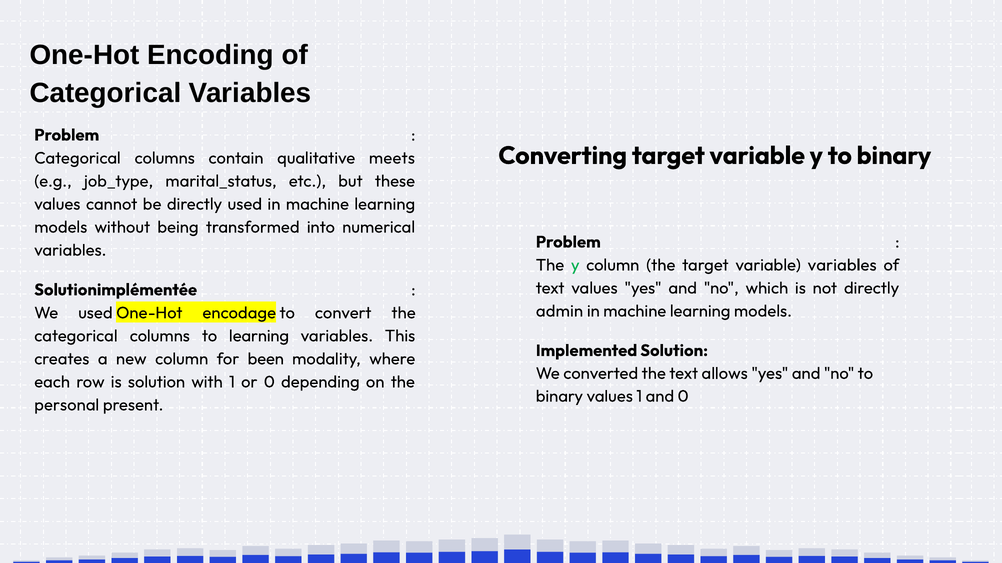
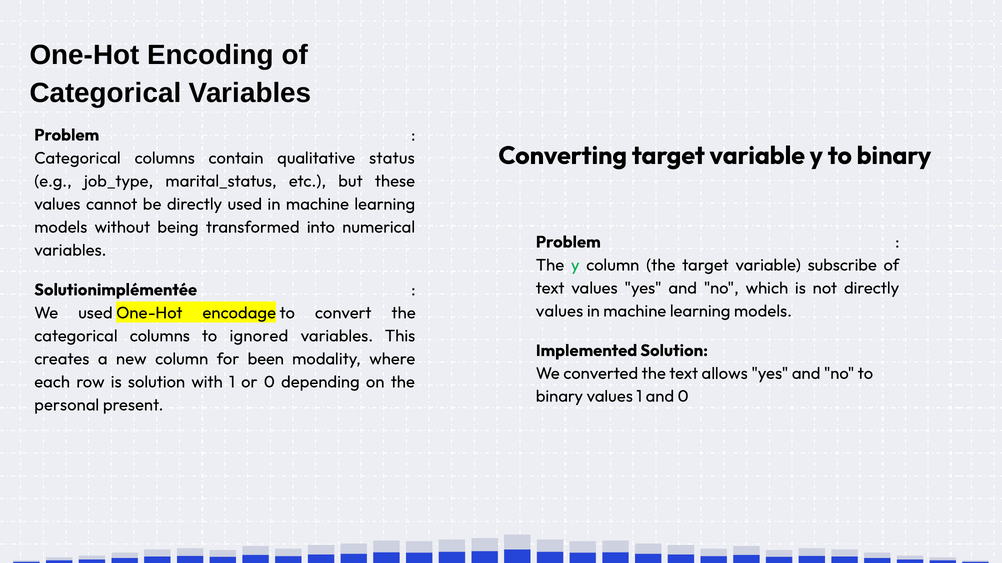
meets: meets -> status (392, 158)
variable variables: variables -> subscribe (842, 265)
admin: admin -> values (559, 311)
to learning: learning -> ignored (259, 336)
